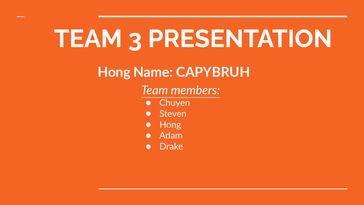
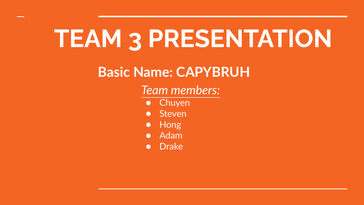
Hong: Hong -> Basic (114, 72)
